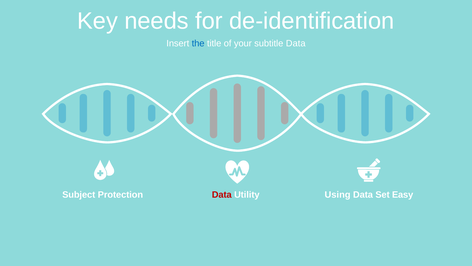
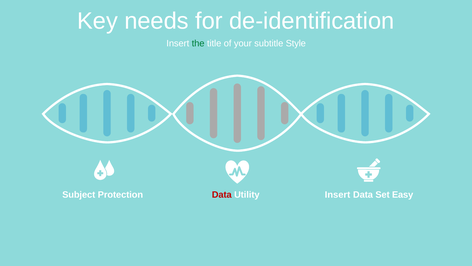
the colour: blue -> green (198, 43)
subtitle Data: Data -> Style (296, 43)
Utility Using: Using -> Insert (338, 194)
